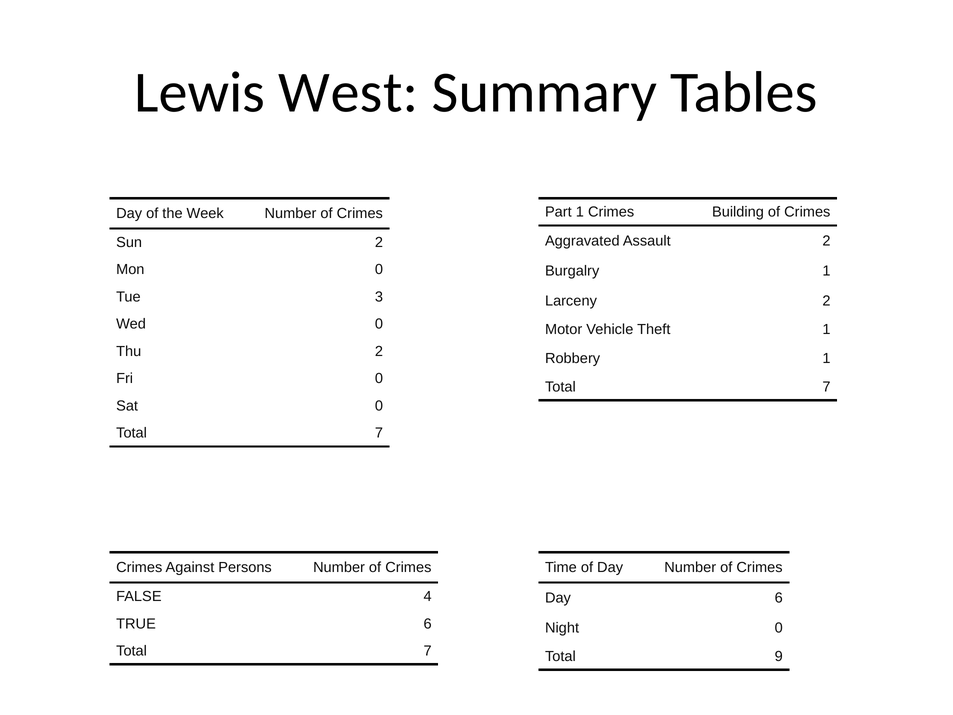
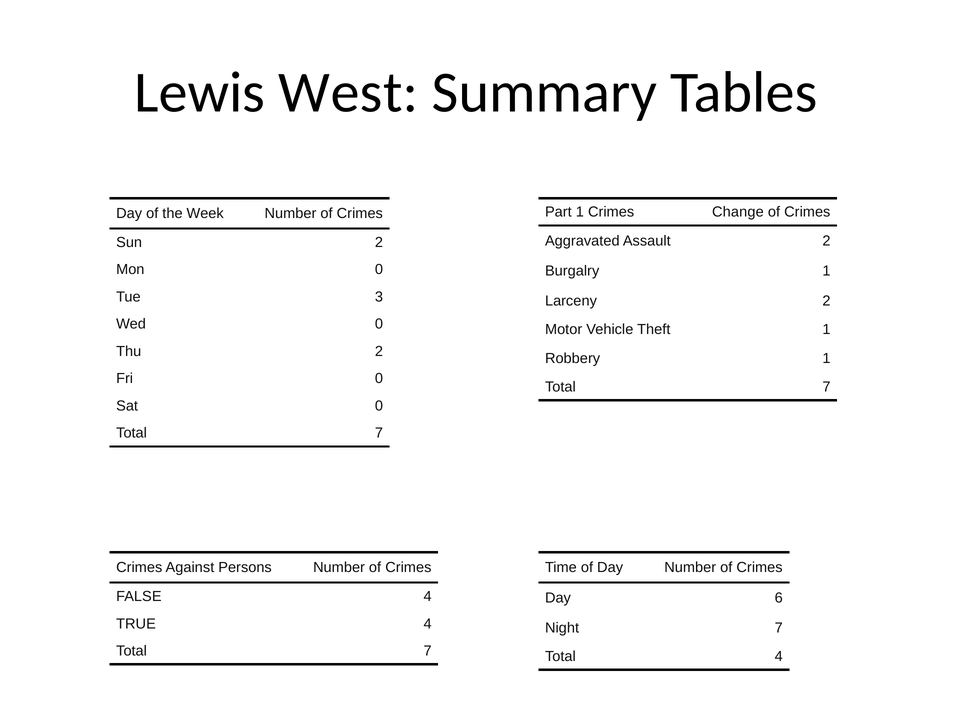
Building: Building -> Change (738, 212)
TRUE 6: 6 -> 4 (428, 624)
Night 0: 0 -> 7 (779, 628)
Total 9: 9 -> 4 (779, 656)
